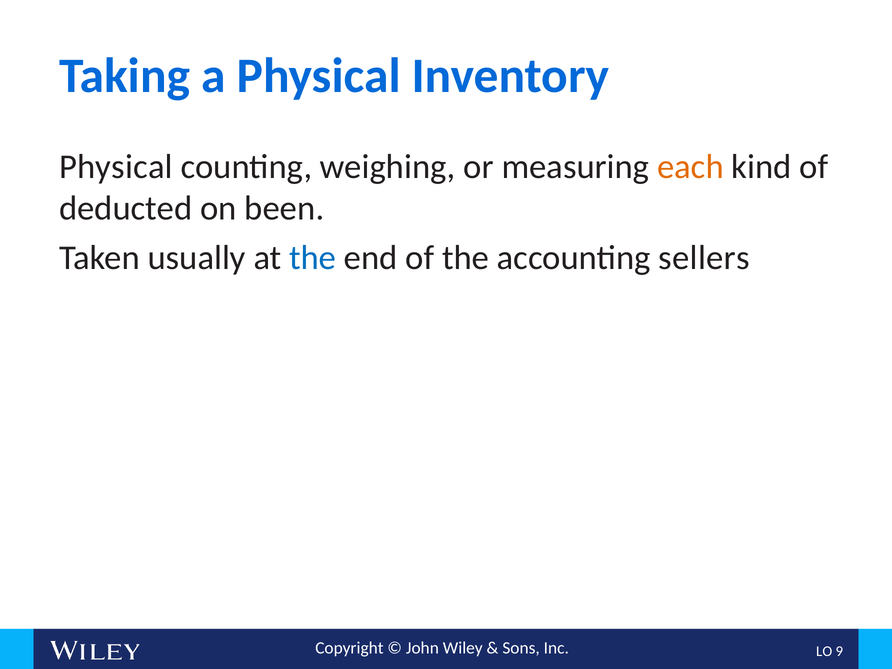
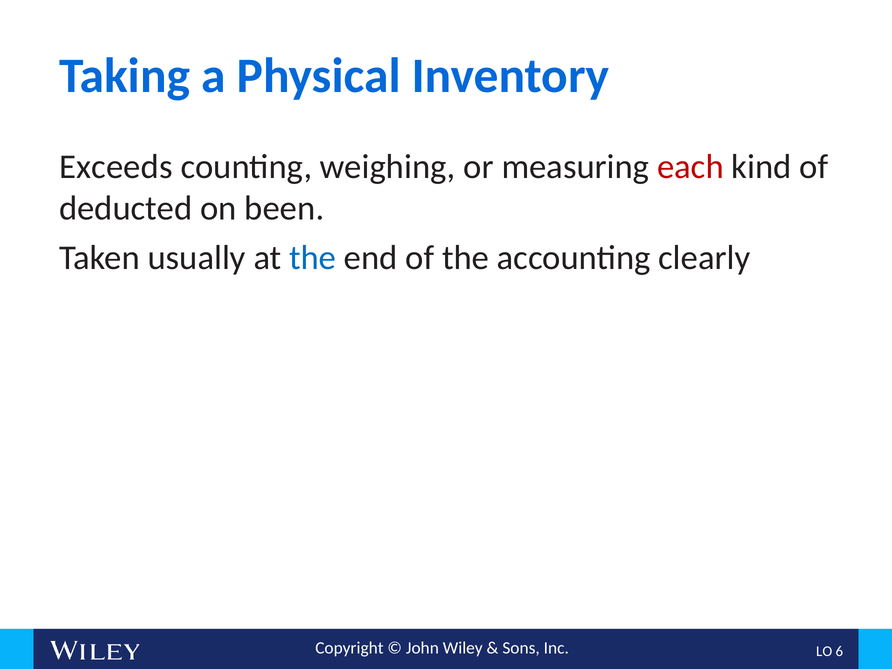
Physical: Physical -> Exceeds (116, 167)
each colour: orange -> red (690, 167)
sellers: sellers -> clearly (704, 258)
9: 9 -> 6 (839, 651)
